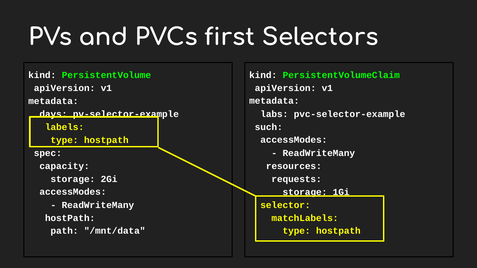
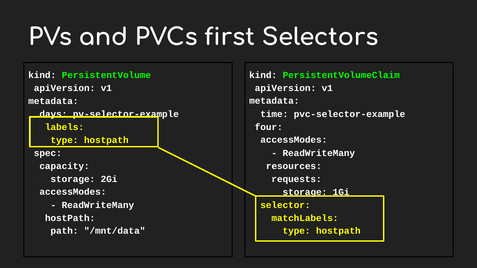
labs: labs -> time (274, 114)
such: such -> four (269, 127)
